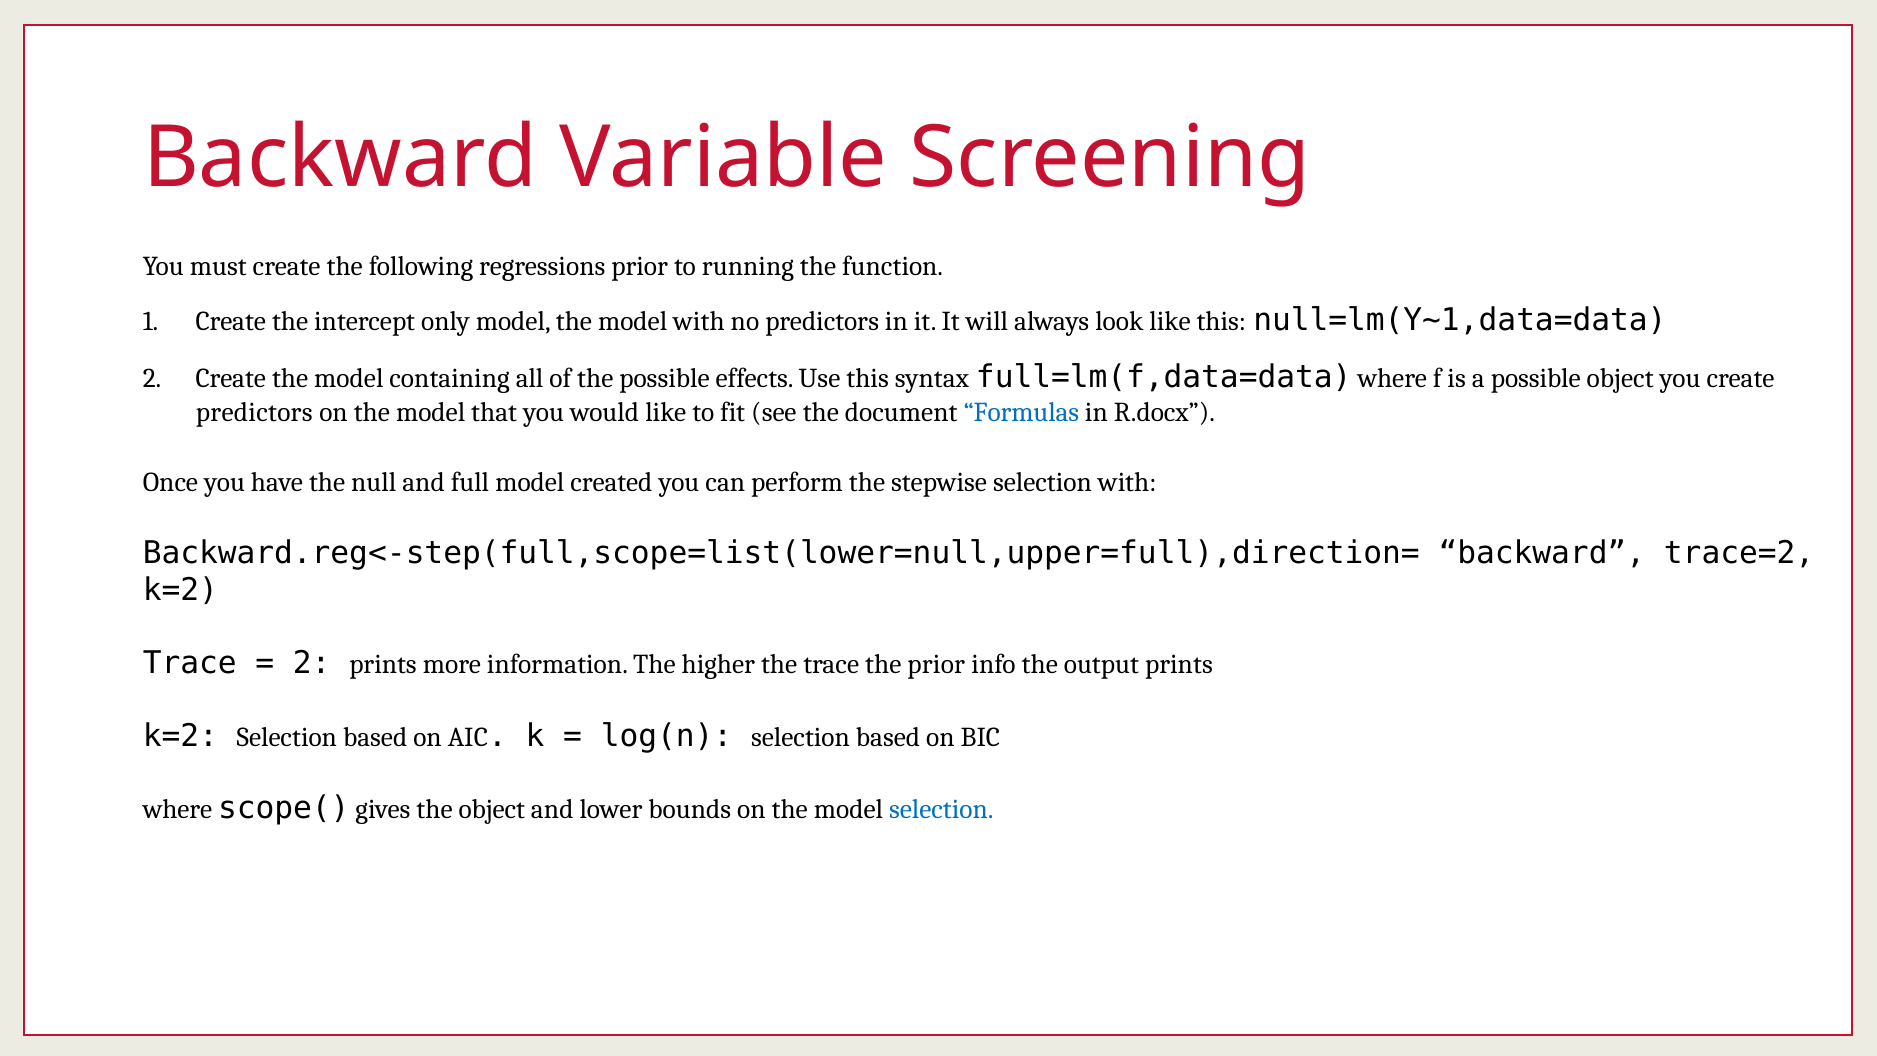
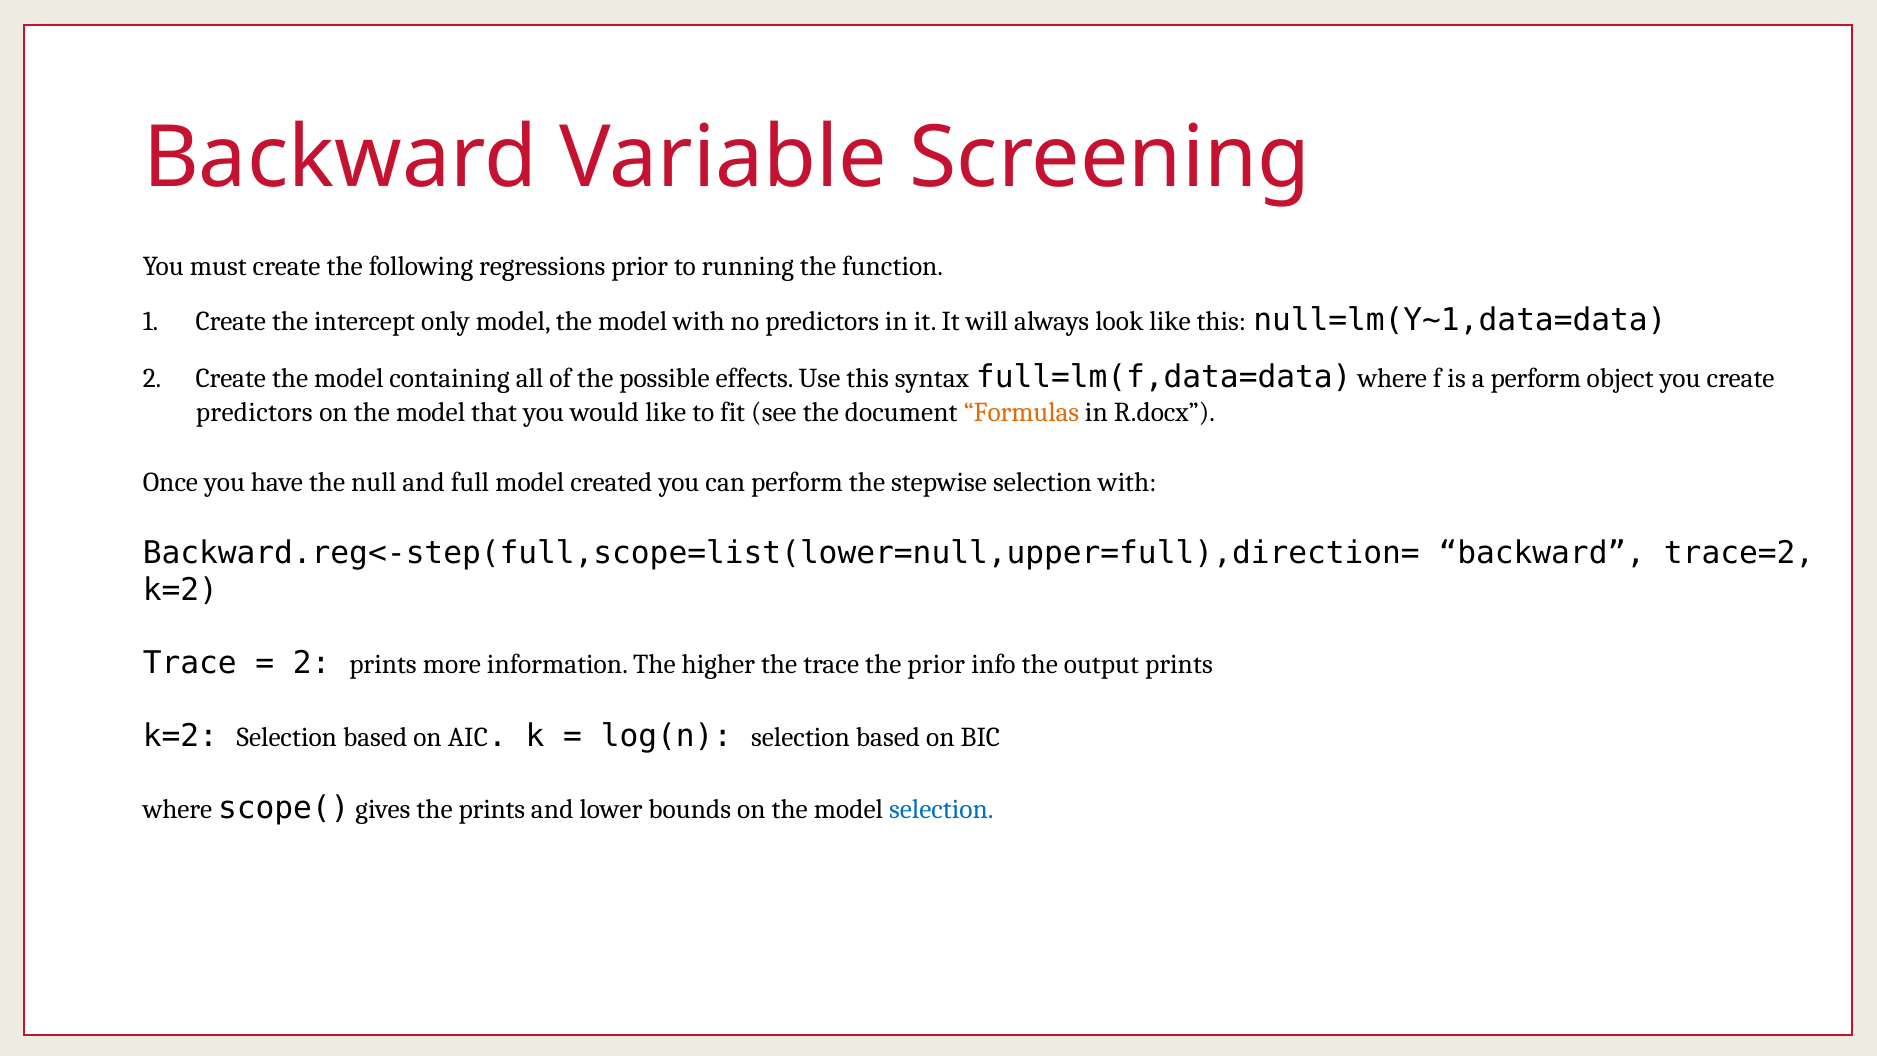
a possible: possible -> perform (1536, 378)
Formulas colour: blue -> orange (1021, 412)
the object: object -> prints (492, 810)
